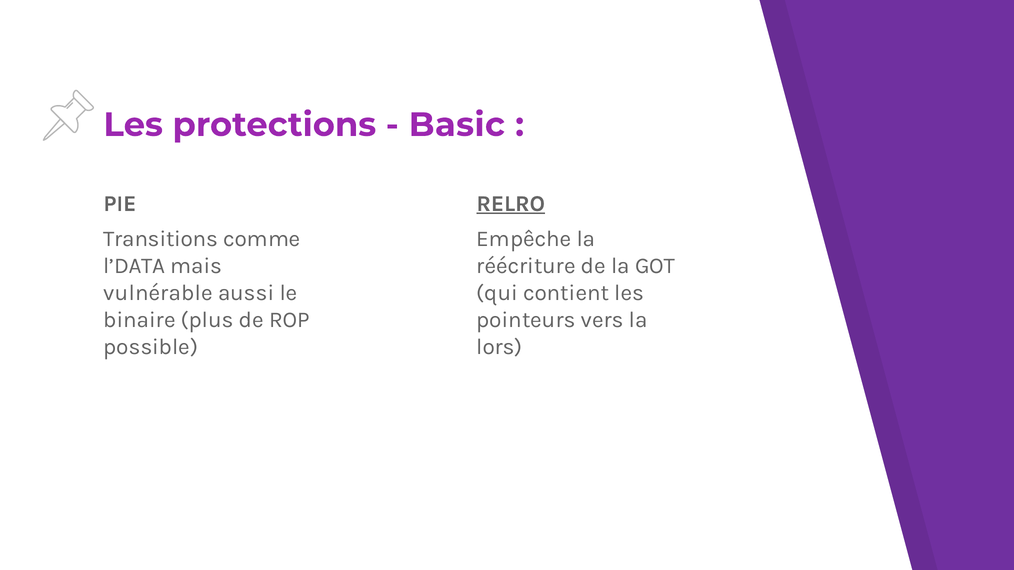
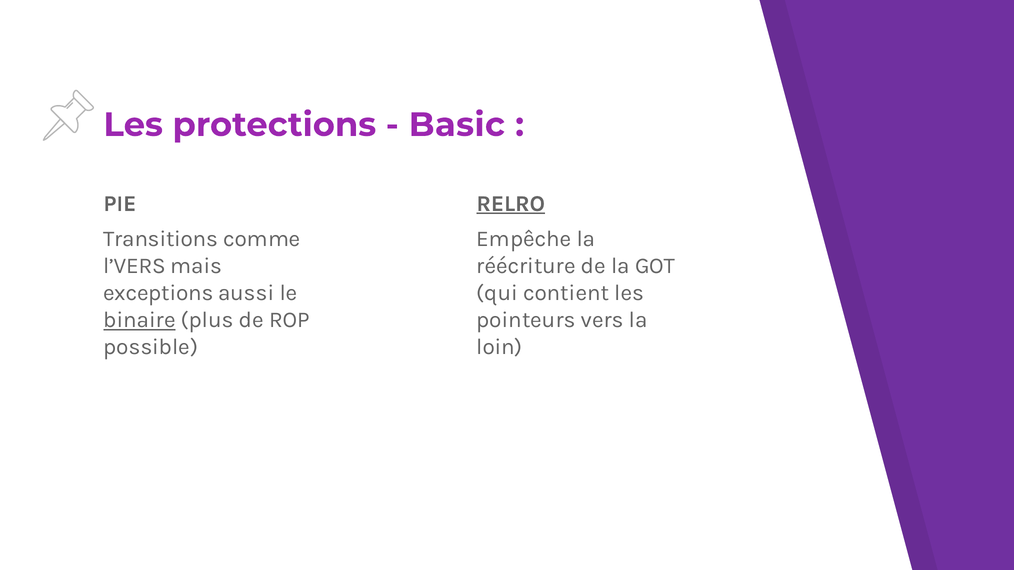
l’DATA: l’DATA -> l’VERS (134, 266)
vulnérable: vulnérable -> exceptions (158, 293)
binaire underline: none -> present (139, 320)
lors: lors -> loin (499, 347)
